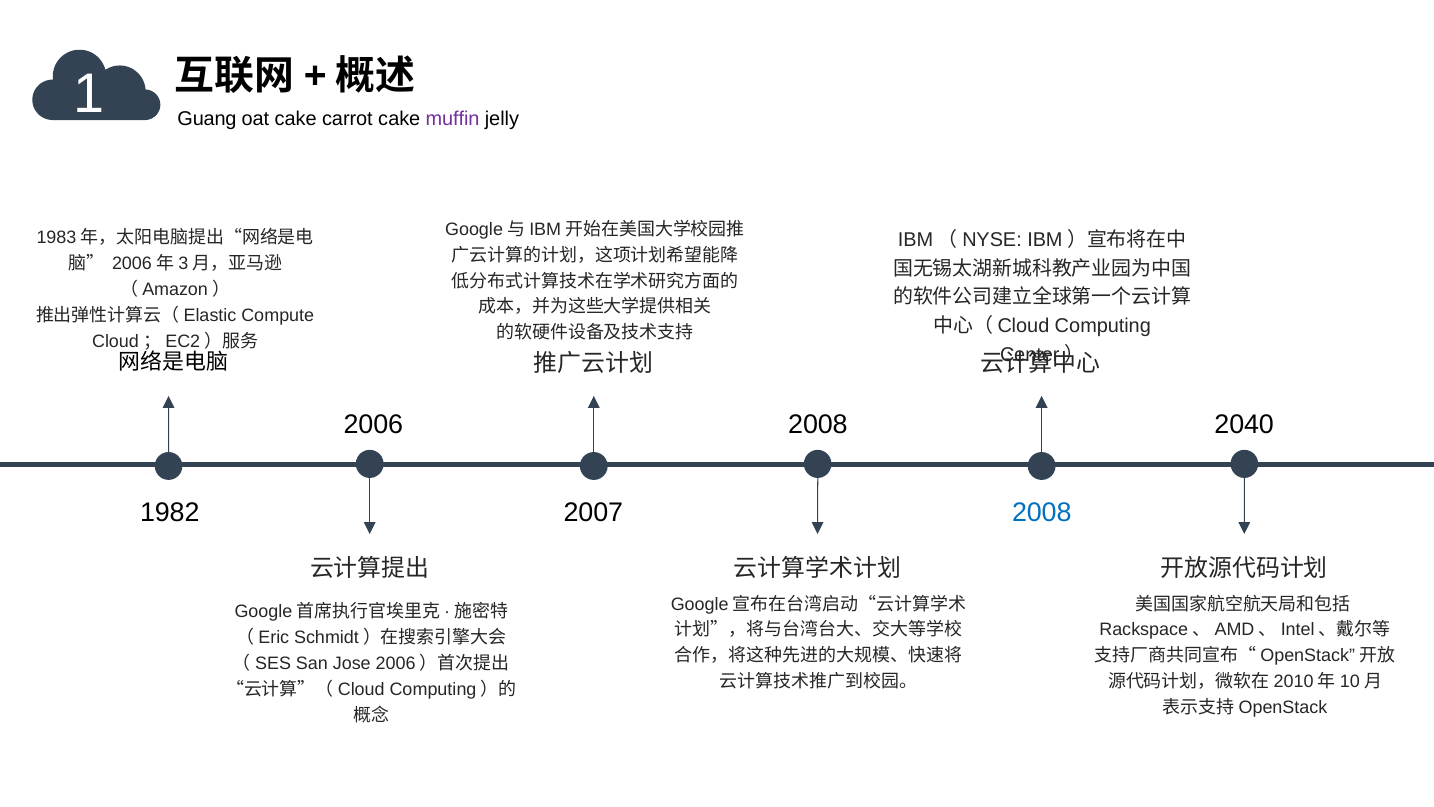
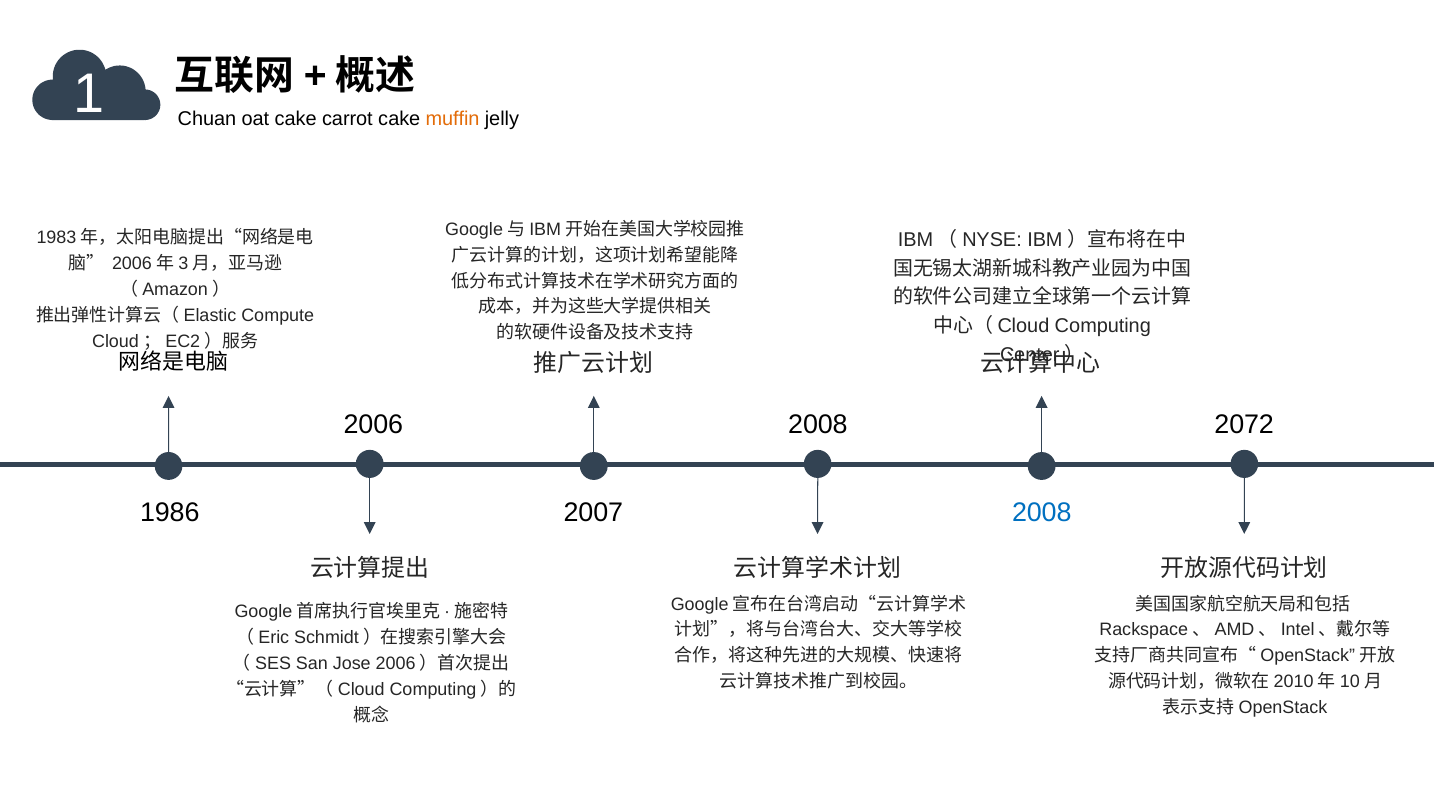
Guang: Guang -> Chuan (207, 119)
muffin colour: purple -> orange (453, 119)
2040: 2040 -> 2072 (1244, 425)
1982: 1982 -> 1986 (170, 513)
